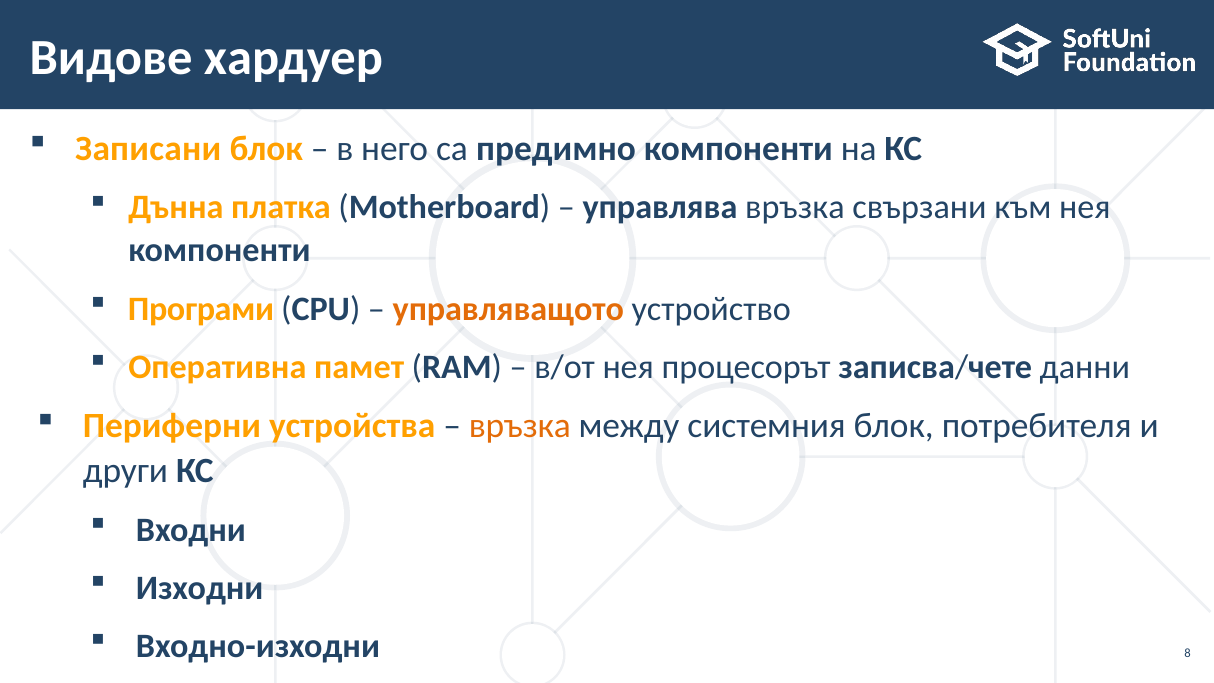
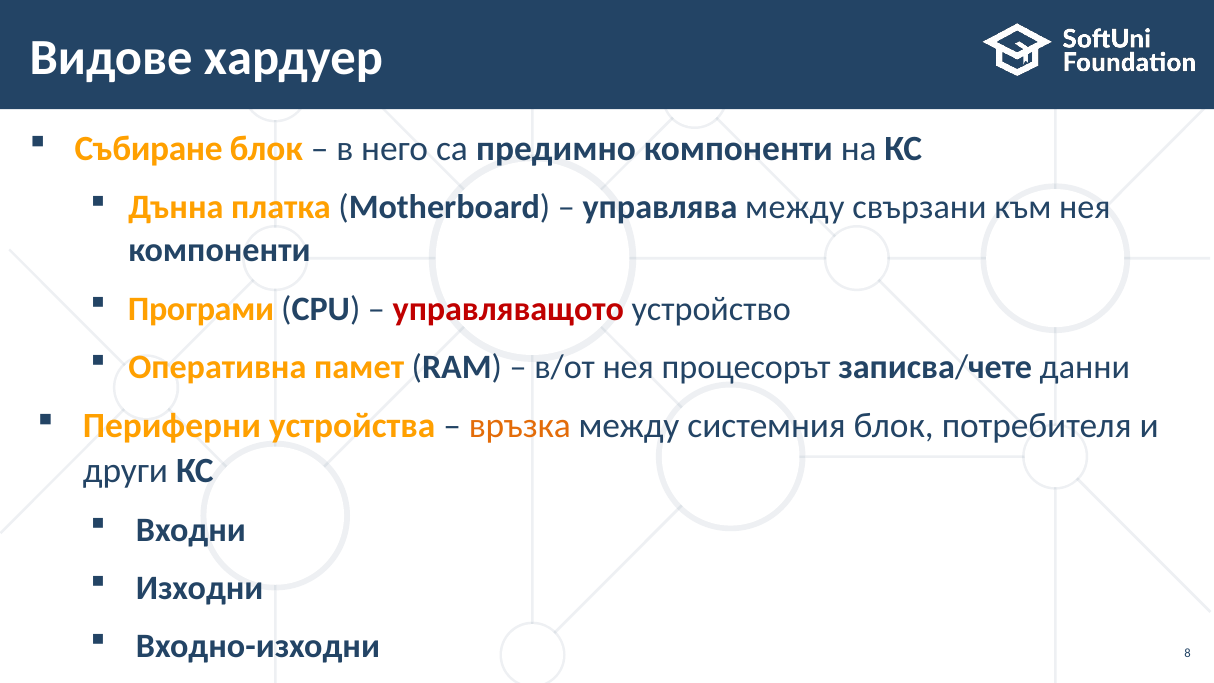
Записани: Записани -> Събиране (149, 149)
управлява връзка: връзка -> между (795, 207)
управляващото colour: orange -> red (508, 309)
